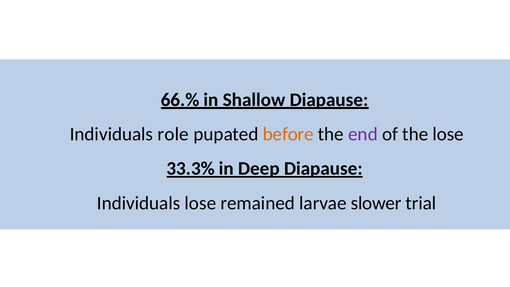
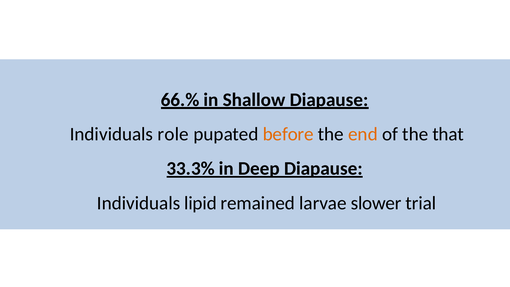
end colour: purple -> orange (363, 134)
the lose: lose -> that (448, 134)
Individuals lose: lose -> lipid (200, 203)
